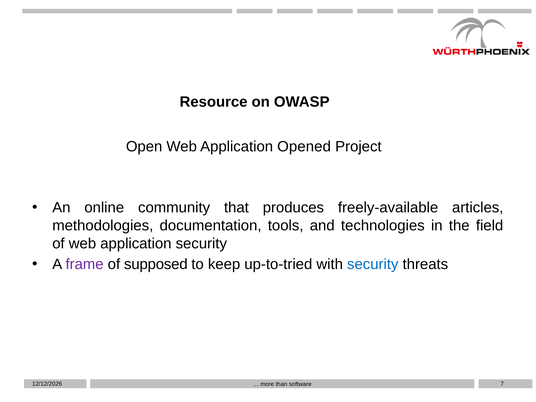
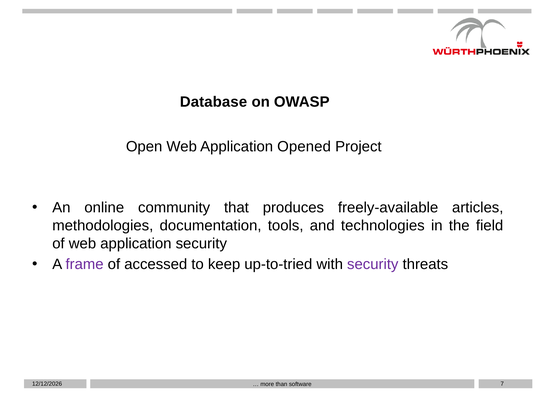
Resource: Resource -> Database (213, 102)
supposed: supposed -> accessed (156, 264)
security colour: blue -> purple (373, 264)
